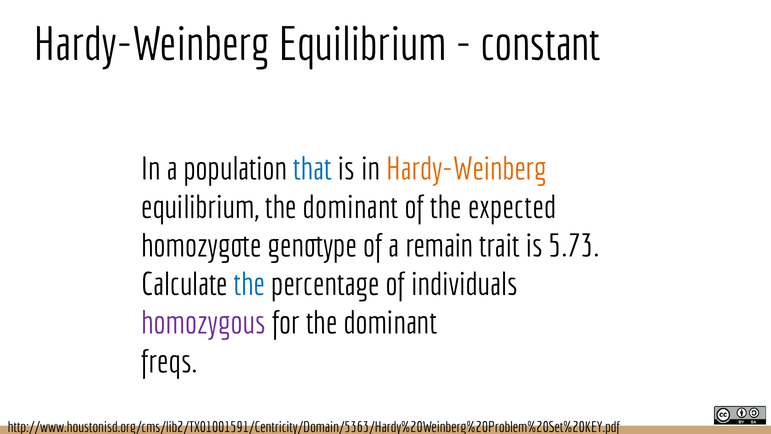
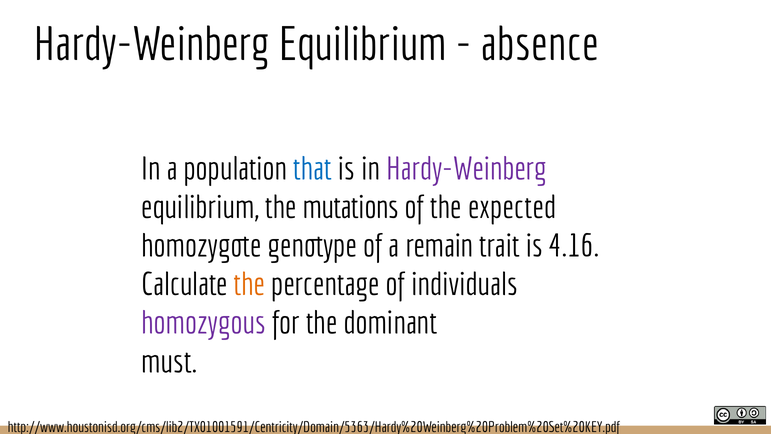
constant: constant -> absence (540, 45)
Hardy-Weinberg colour: orange -> purple (467, 169)
equilibrium the dominant: dominant -> mutations (351, 207)
5.73: 5.73 -> 4.16 (574, 246)
the colour: blue -> orange (250, 285)
freqs: freqs -> must (169, 362)
